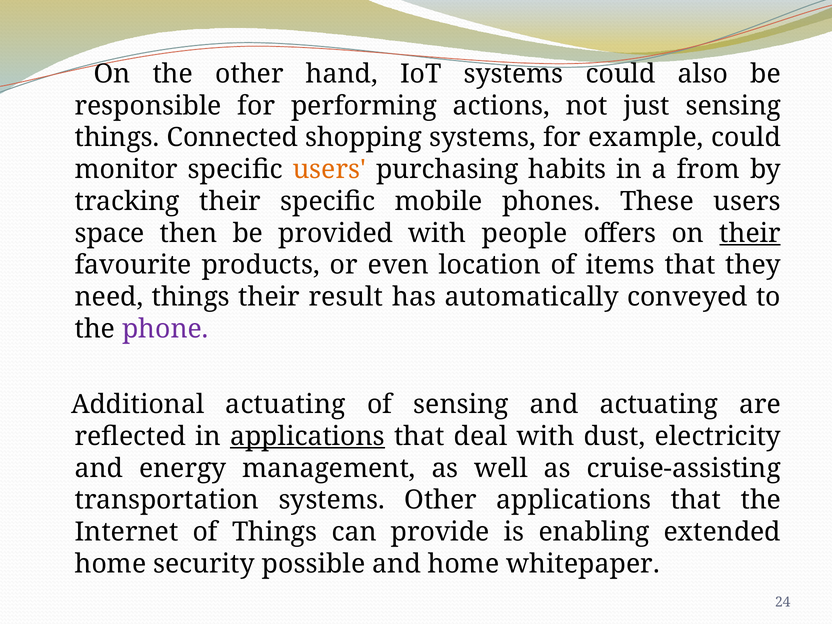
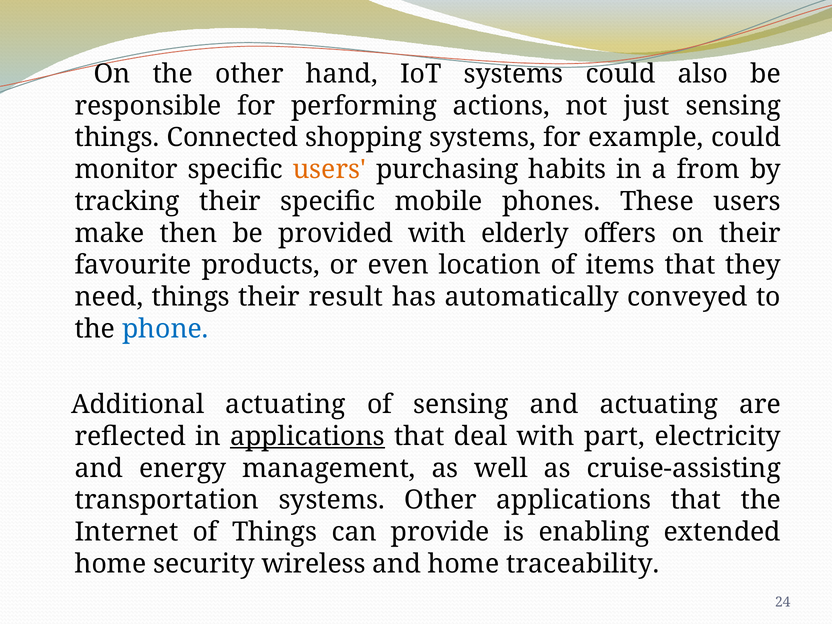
space: space -> make (110, 233)
people: people -> elderly (525, 233)
their underline: present -> none (750, 233)
phone colour: purple -> blue (165, 329)
dust: dust -> part (615, 436)
possible: possible -> wireless (314, 564)
whitepaper: whitepaper -> traceability (583, 564)
